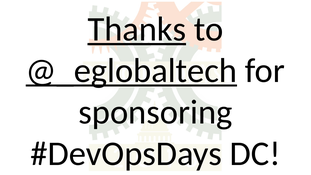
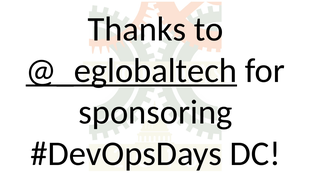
Thanks underline: present -> none (137, 29)
